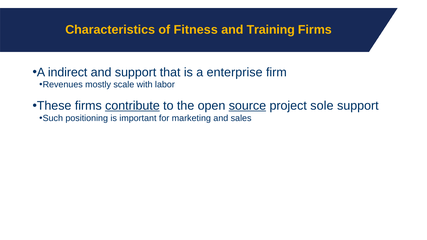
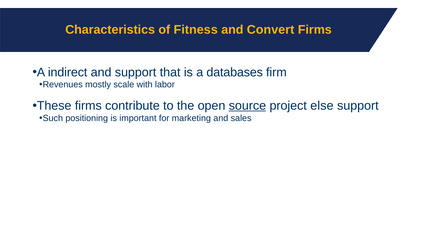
Training: Training -> Convert (271, 30)
enterprise: enterprise -> databases (235, 72)
contribute underline: present -> none (132, 106)
sole: sole -> else (322, 106)
